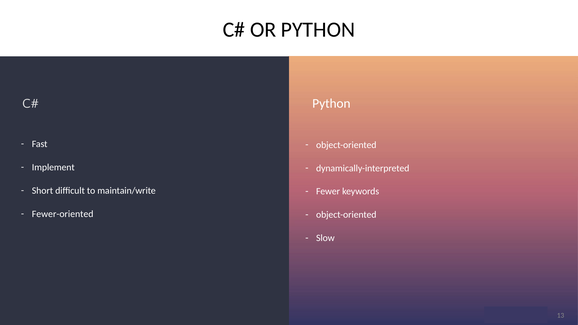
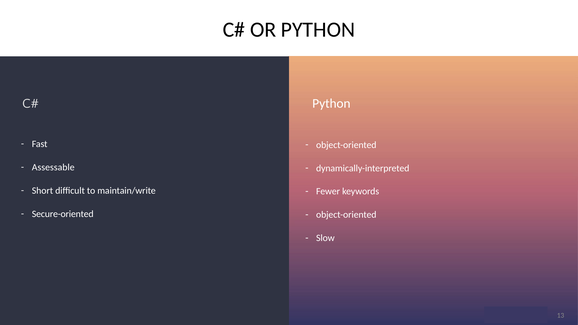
Implement: Implement -> Assessable (53, 168)
Fewer-oriented: Fewer-oriented -> Secure-oriented (63, 214)
